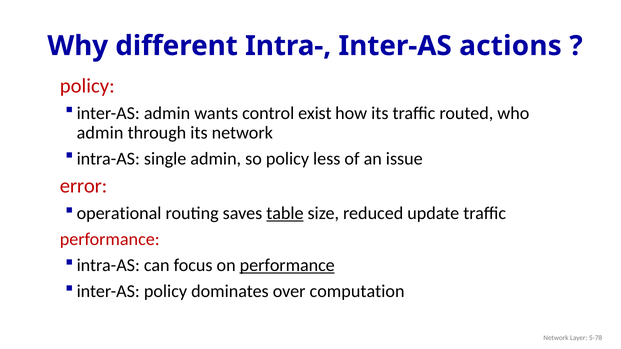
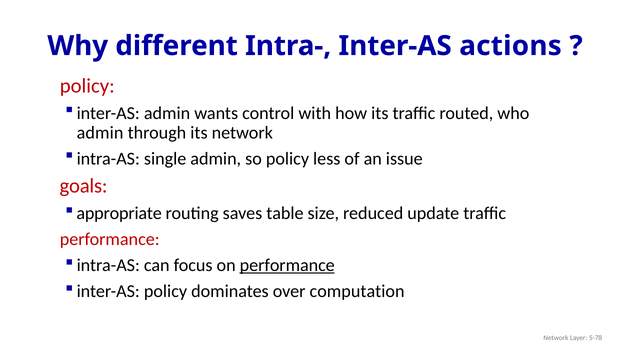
exist: exist -> with (315, 113)
error: error -> goals (84, 186)
operational: operational -> appropriate (119, 214)
table underline: present -> none (285, 214)
